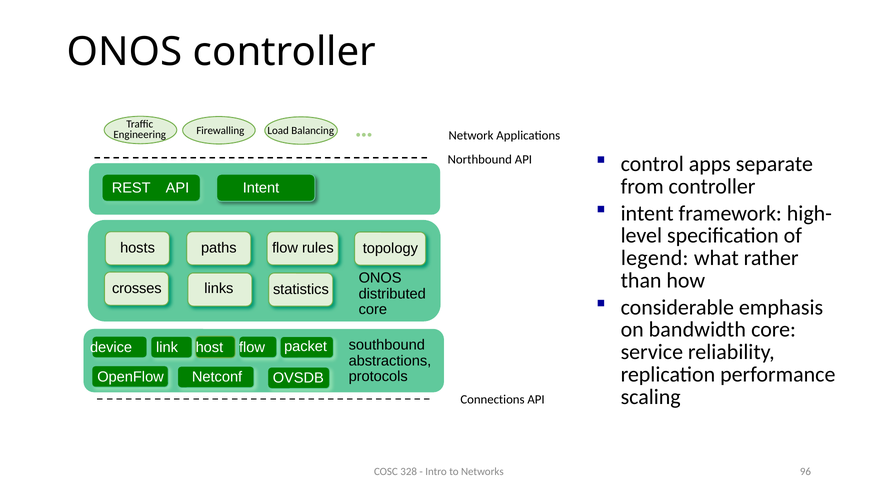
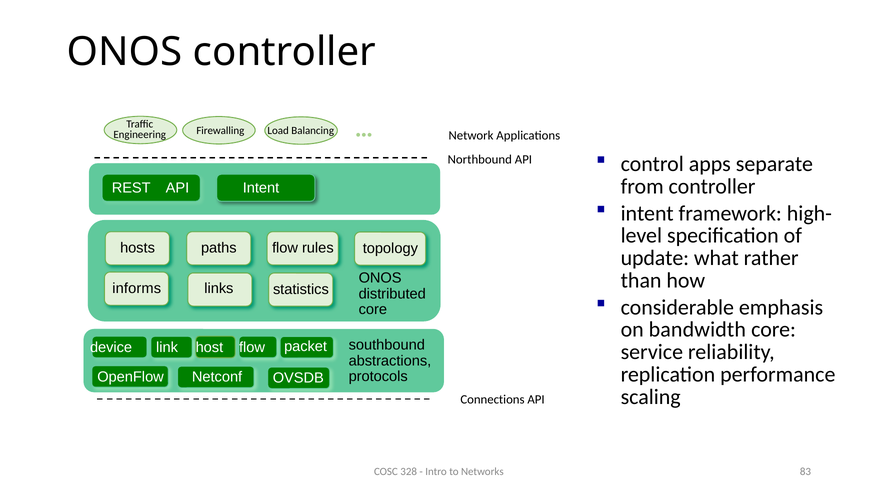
legend: legend -> update (655, 258)
crosses: crosses -> informs (137, 288)
96: 96 -> 83 (805, 472)
